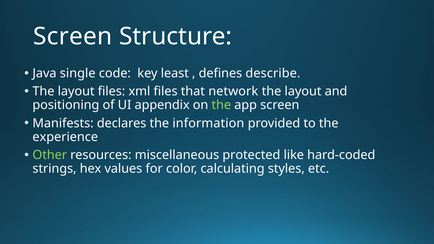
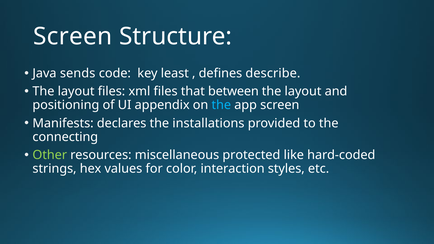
single: single -> sends (78, 73)
network: network -> between (233, 92)
the colour: light green -> light blue (221, 105)
information: information -> installations (208, 123)
experience: experience -> connecting (65, 137)
calculating: calculating -> interaction (233, 169)
